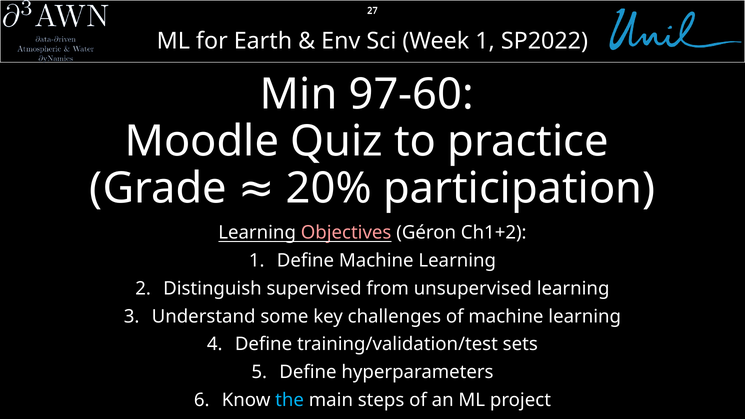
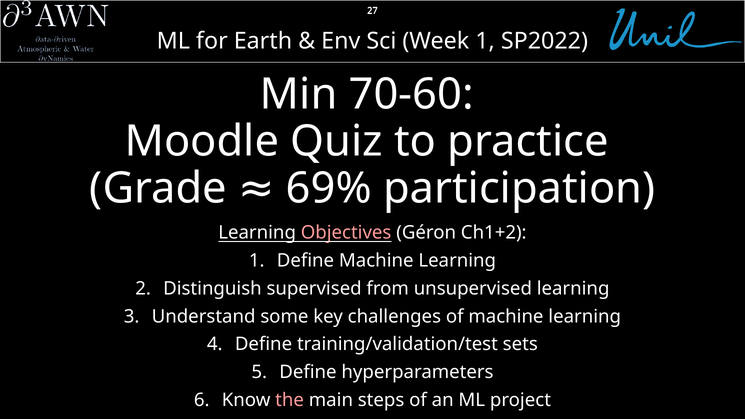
97-60: 97-60 -> 70-60 (411, 95)
20%: 20% -> 69% (329, 188)
the colour: light blue -> pink (290, 400)
